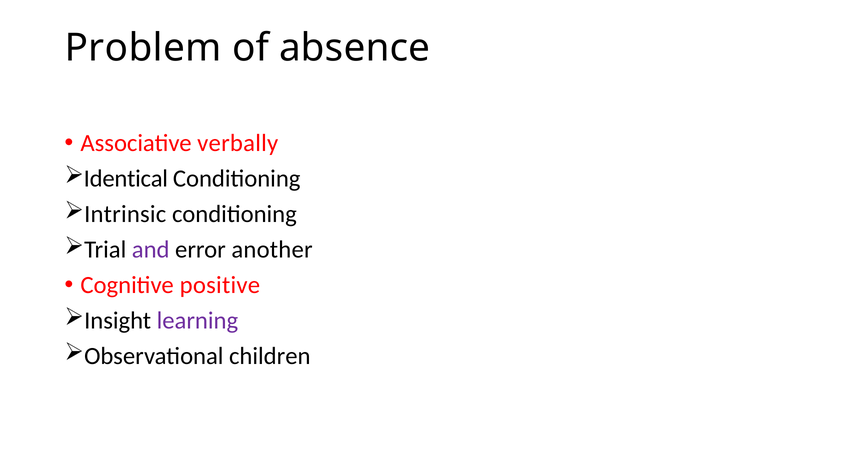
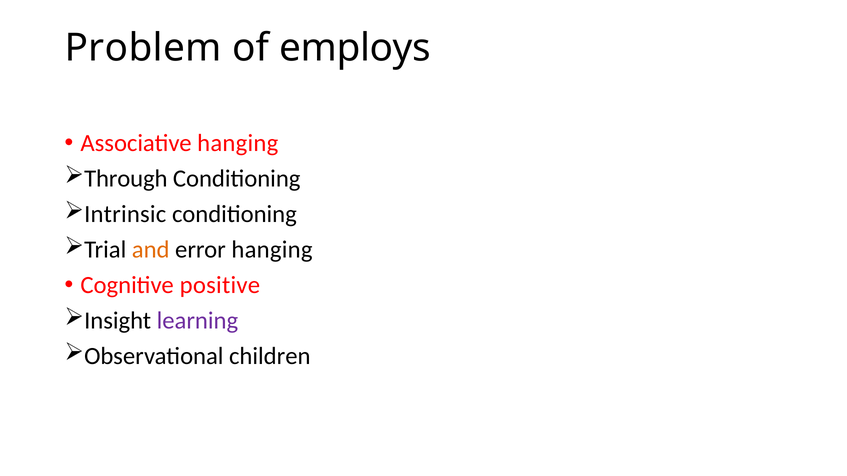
absence: absence -> employs (355, 48)
Associative verbally: verbally -> hanging (238, 143)
Identical: Identical -> Through (126, 179)
and colour: purple -> orange (151, 250)
error another: another -> hanging (272, 250)
